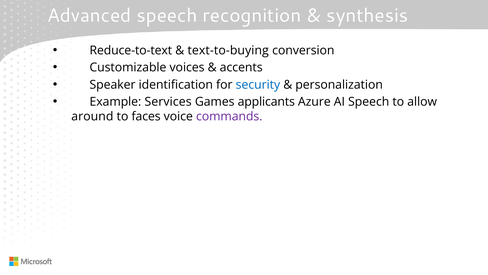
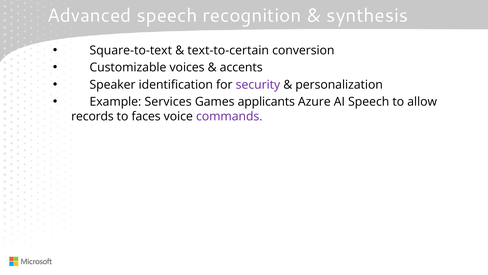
Reduce-to-text: Reduce-to-text -> Square-to-text (131, 50)
text-to-buying: text-to-buying -> text-to-certain (228, 50)
security colour: blue -> purple (258, 85)
around: around -> records (92, 116)
